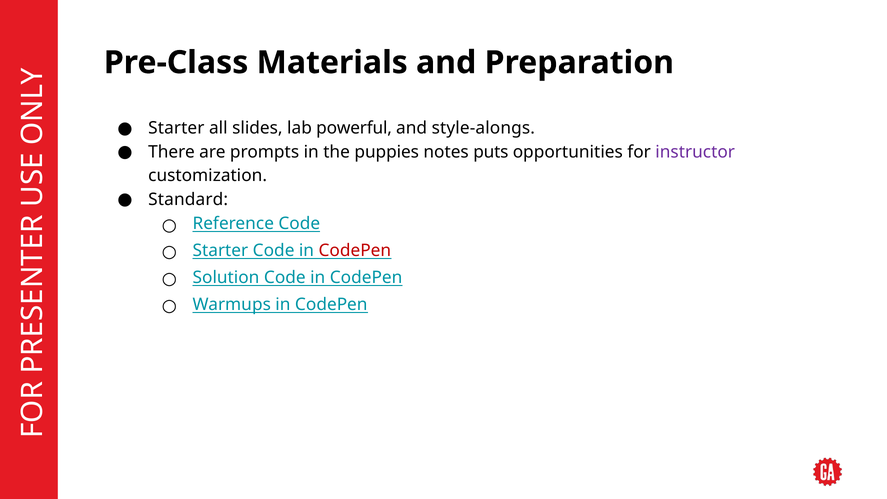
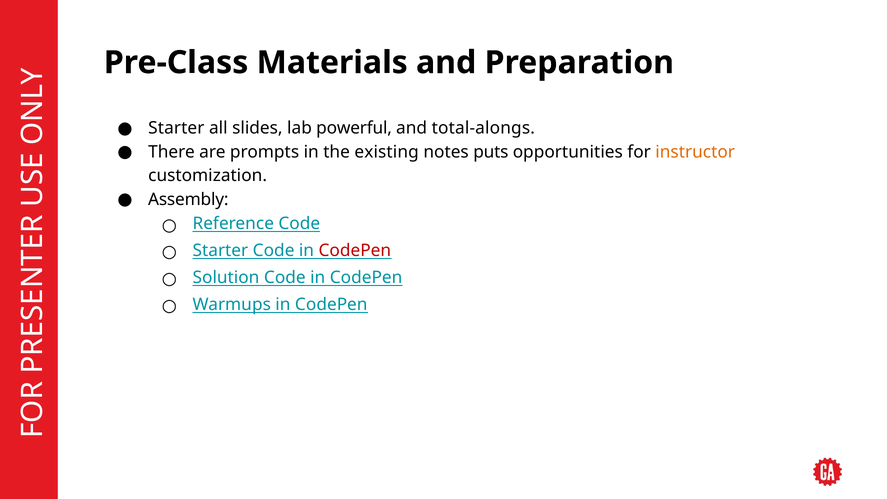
style-alongs: style-alongs -> total-alongs (483, 128)
puppies: puppies -> existing (387, 152)
instructor colour: purple -> orange (695, 152)
Standard: Standard -> Assembly (188, 199)
